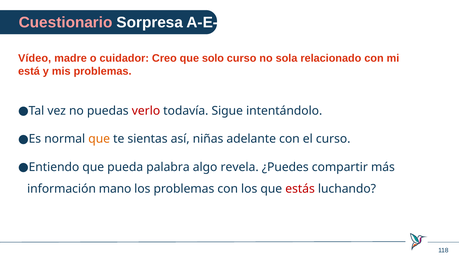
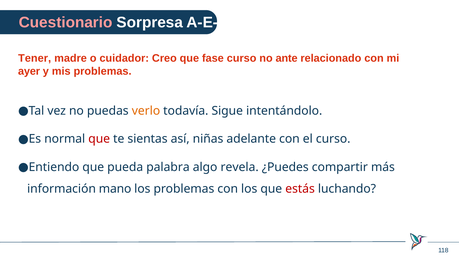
Vídeo: Vídeo -> Tener (35, 58)
solo: solo -> fase (213, 58)
sola: sola -> ante (287, 58)
está: está -> ayer (29, 71)
verlo colour: red -> orange (146, 111)
que colour: orange -> red (99, 139)
